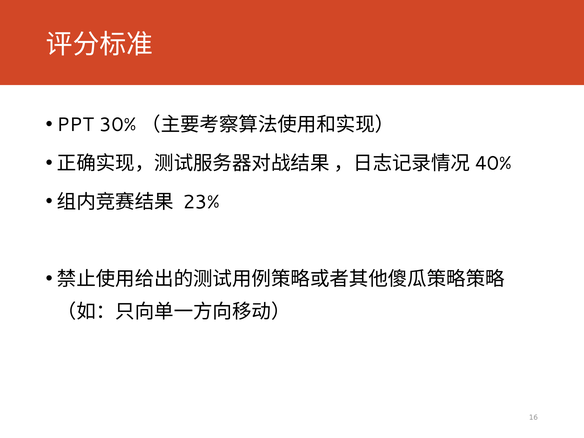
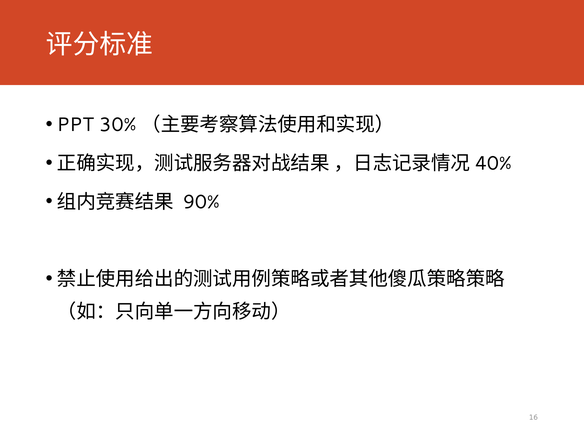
23%: 23% -> 90% (201, 202)
